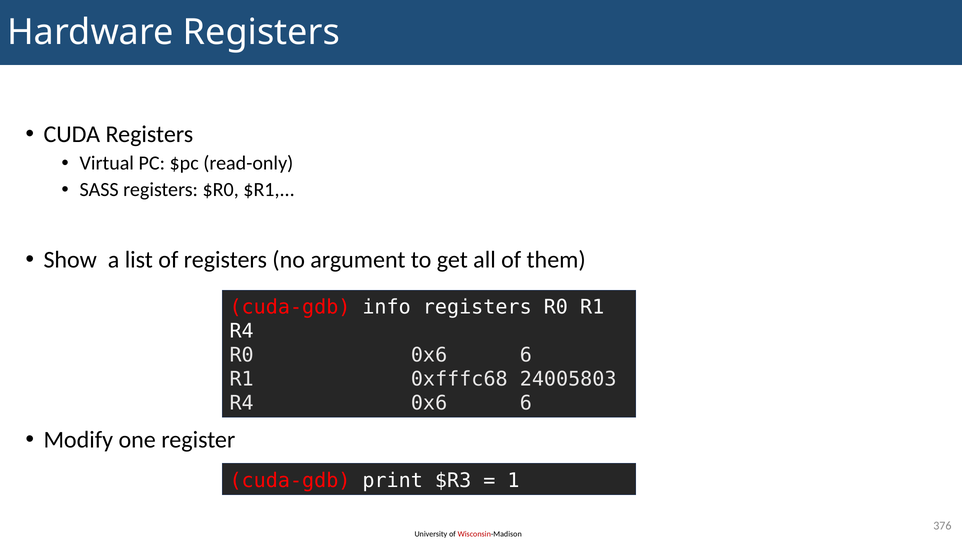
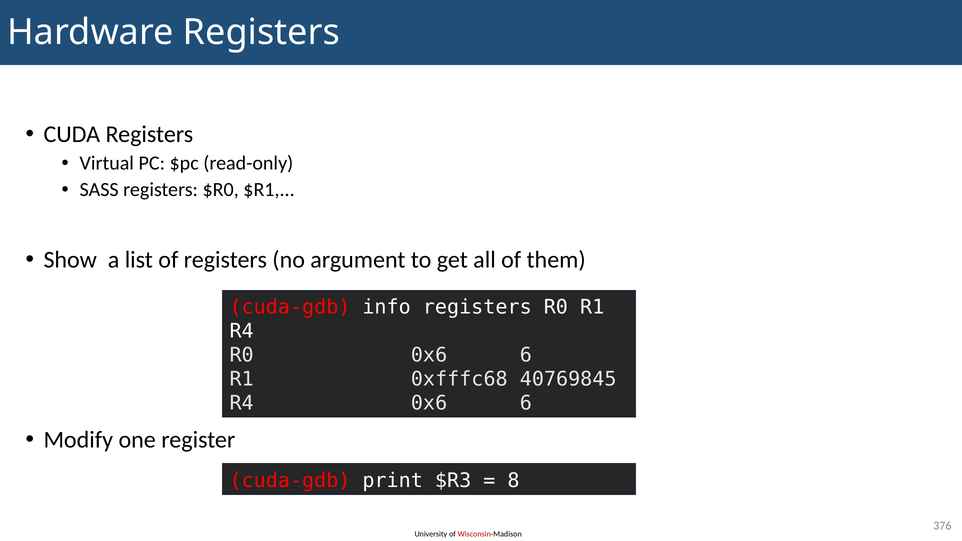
24005803: 24005803 -> 40769845 (568, 379)
1: 1 -> 8 (514, 481)
